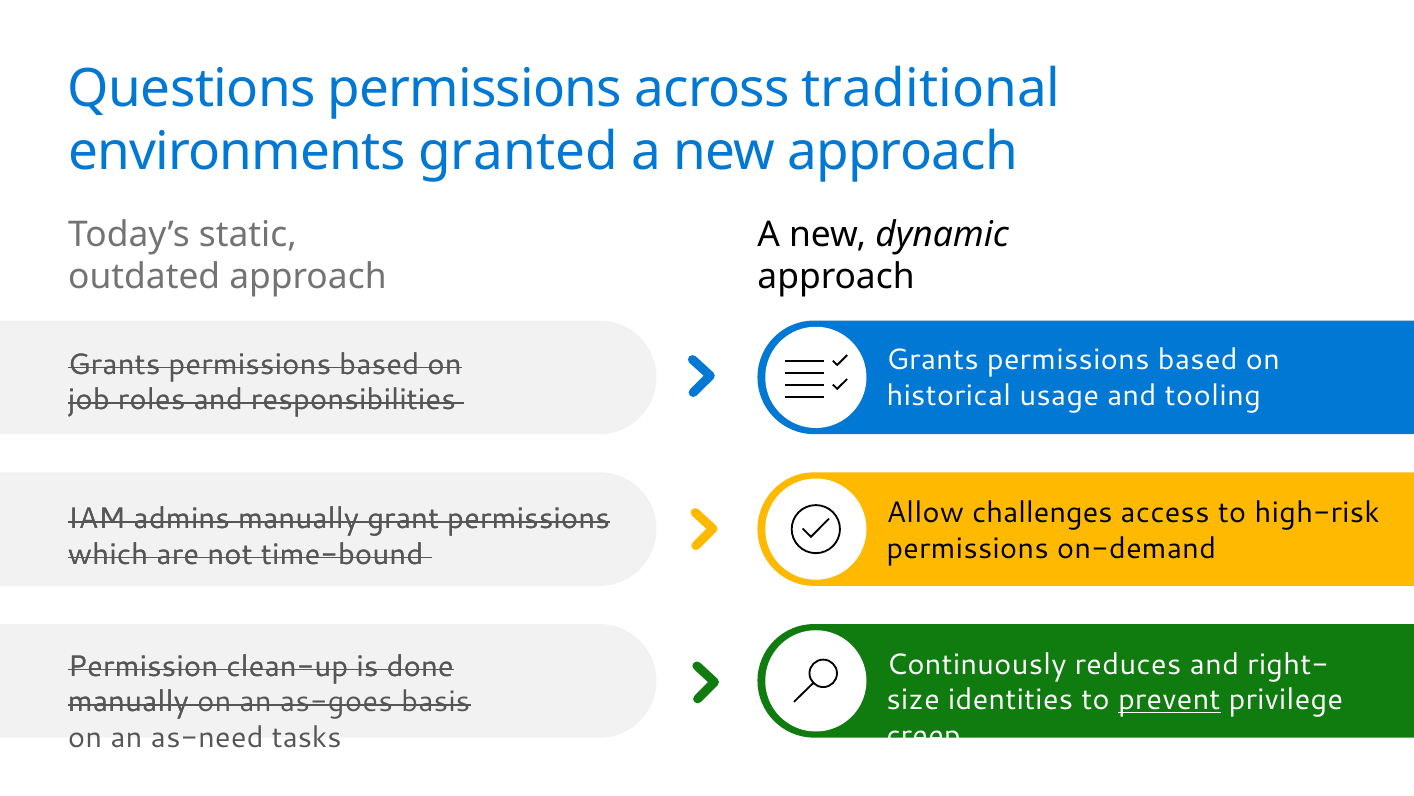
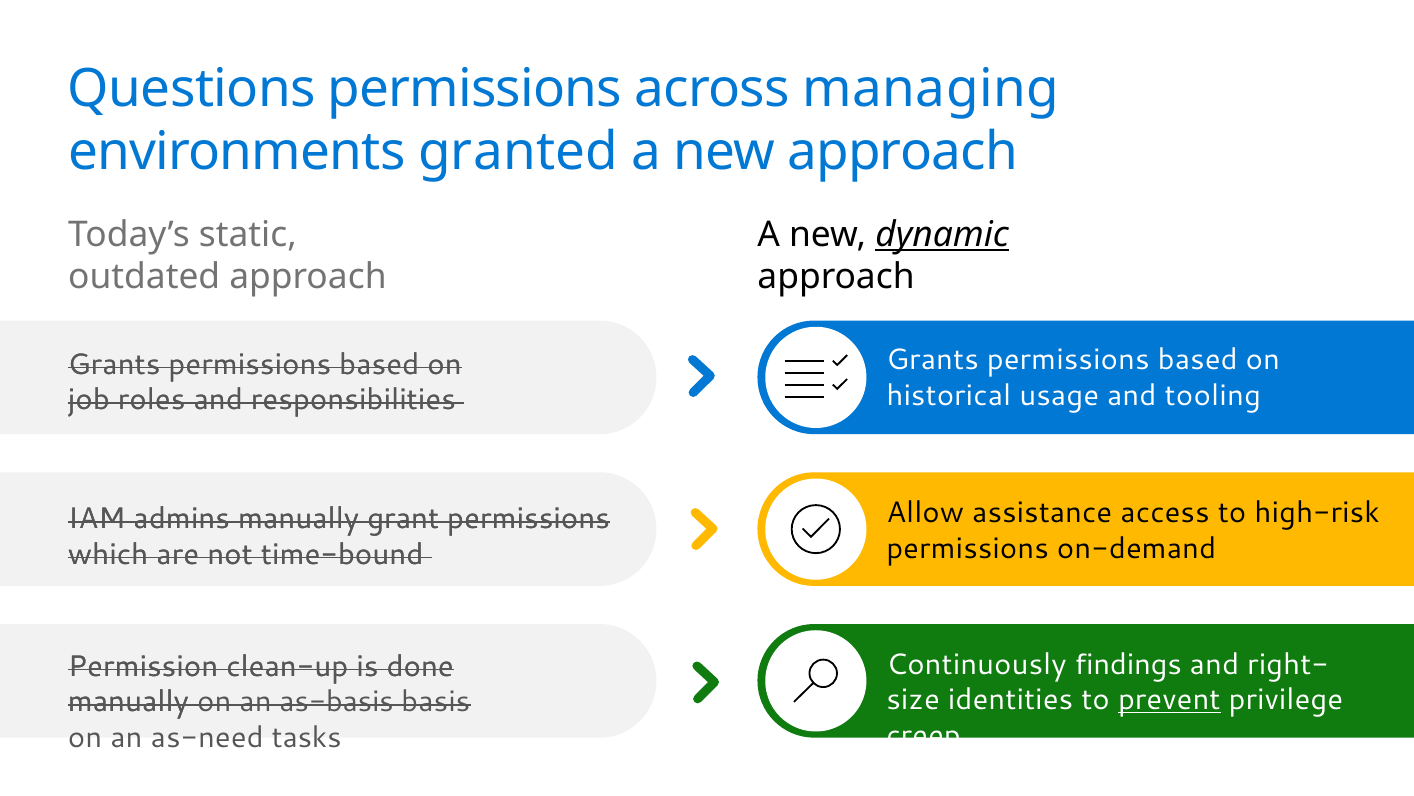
traditional: traditional -> managing (931, 89)
dynamic underline: none -> present (942, 235)
challenges: challenges -> assistance (1042, 513)
reduces: reduces -> findings (1128, 664)
as-goes: as-goes -> as-basis (337, 701)
